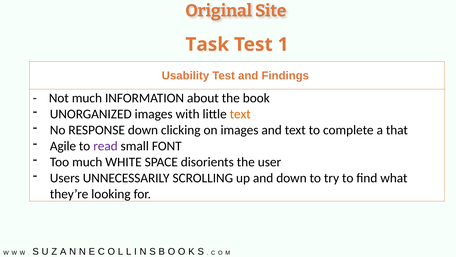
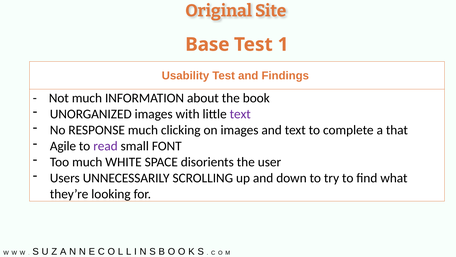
Task: Task -> Base (207, 44)
text colour: orange -> purple (240, 114)
RESPONSE down: down -> much (143, 130)
